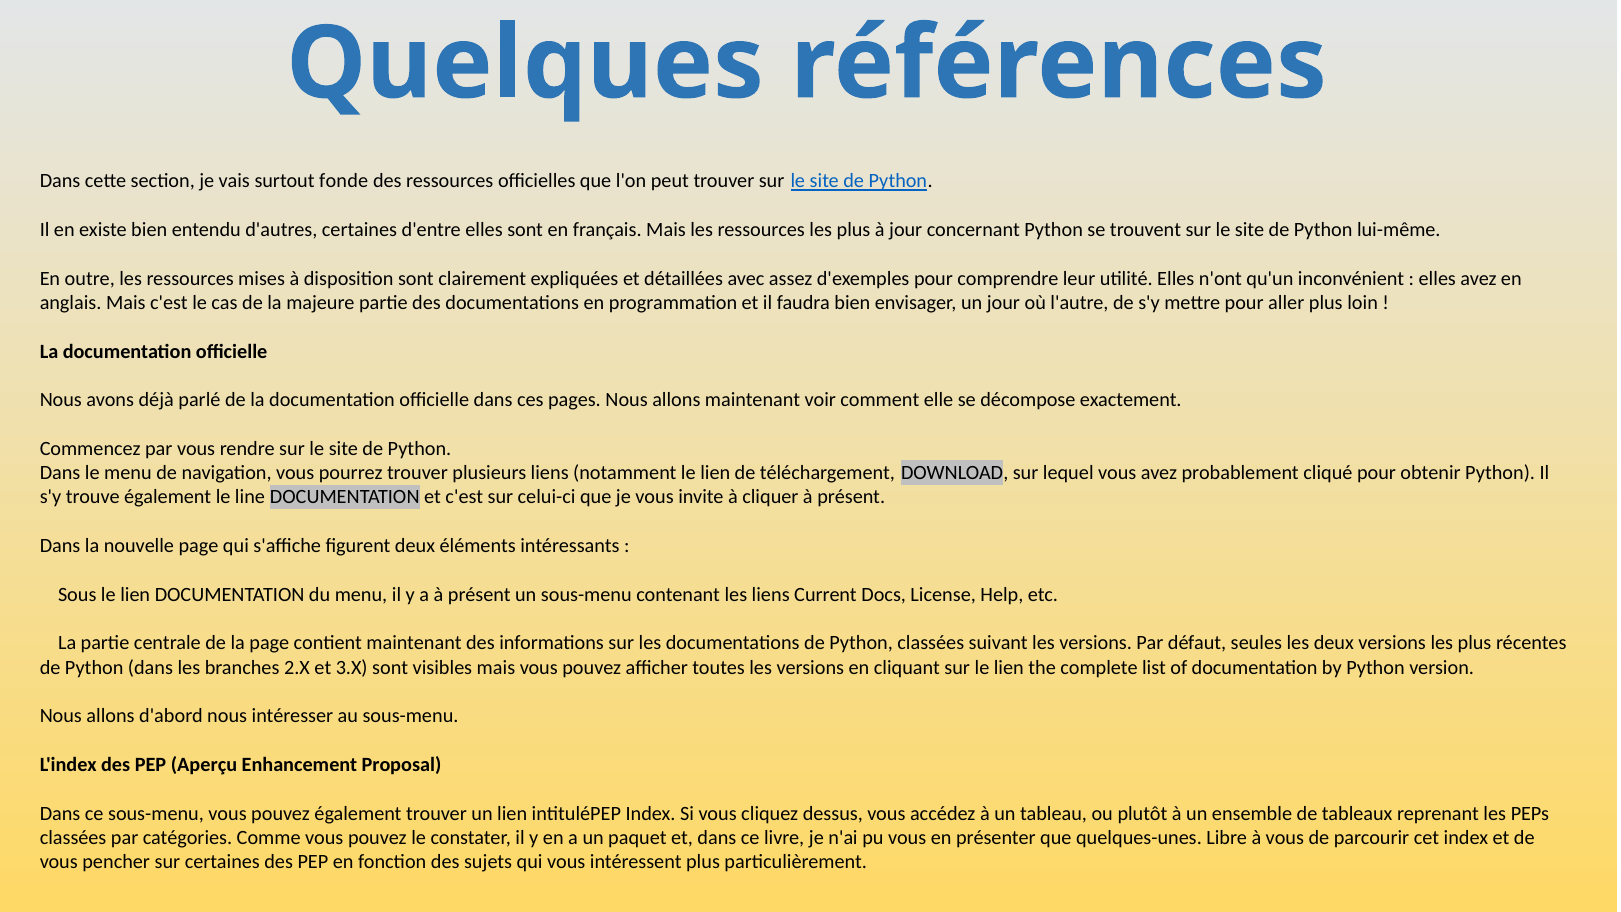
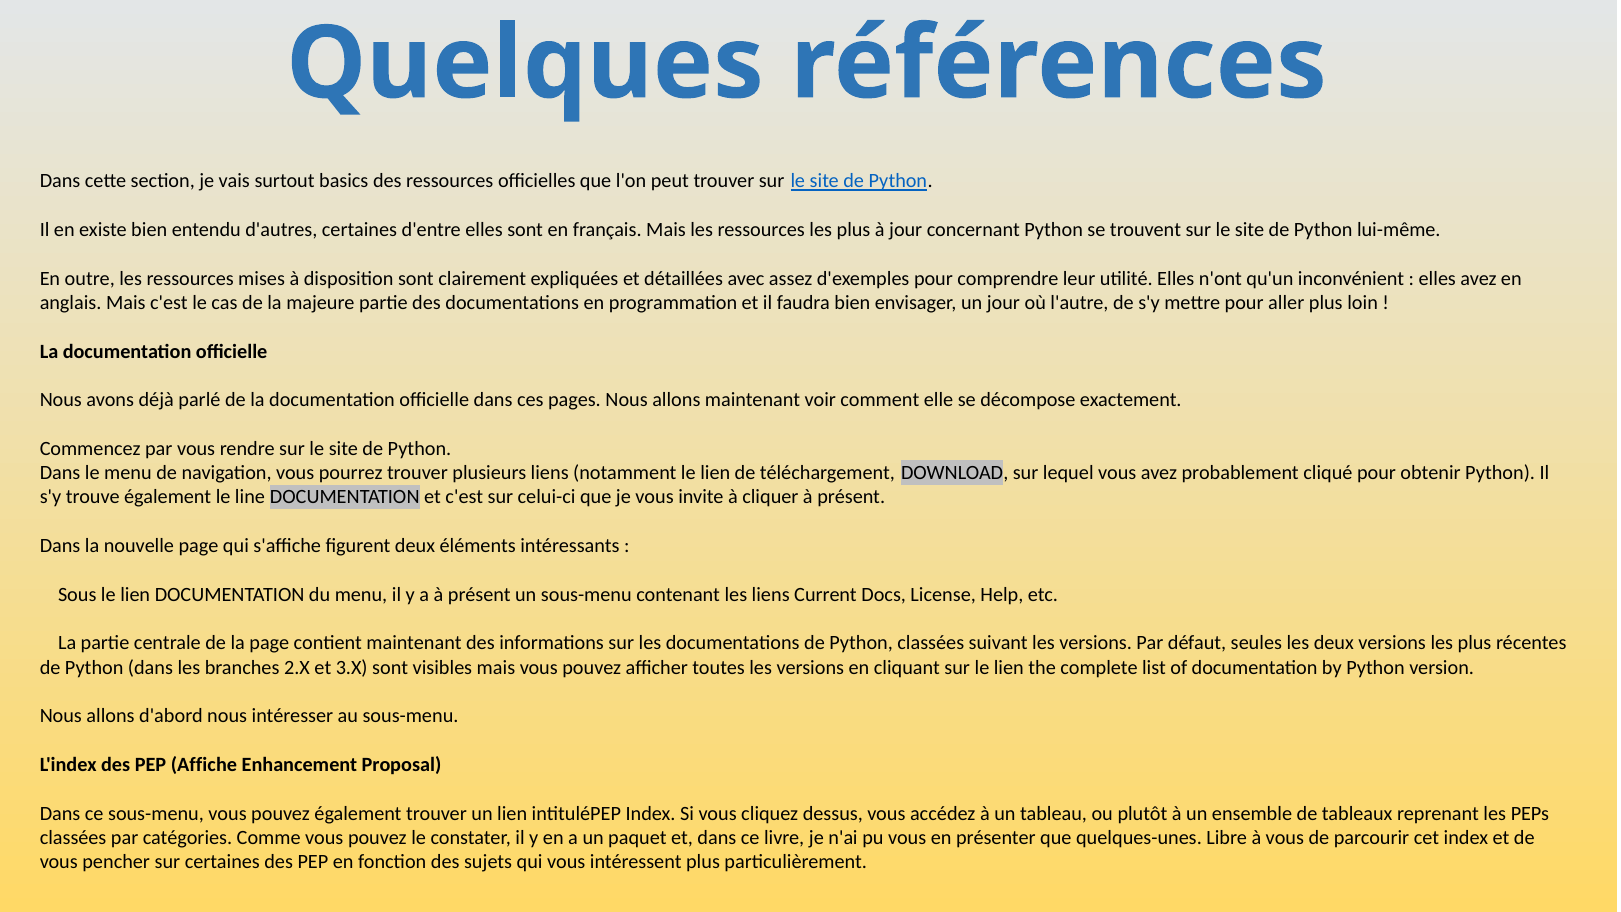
fonde: fonde -> basics (344, 181)
Aperçu: Aperçu -> Affiche (204, 765)
